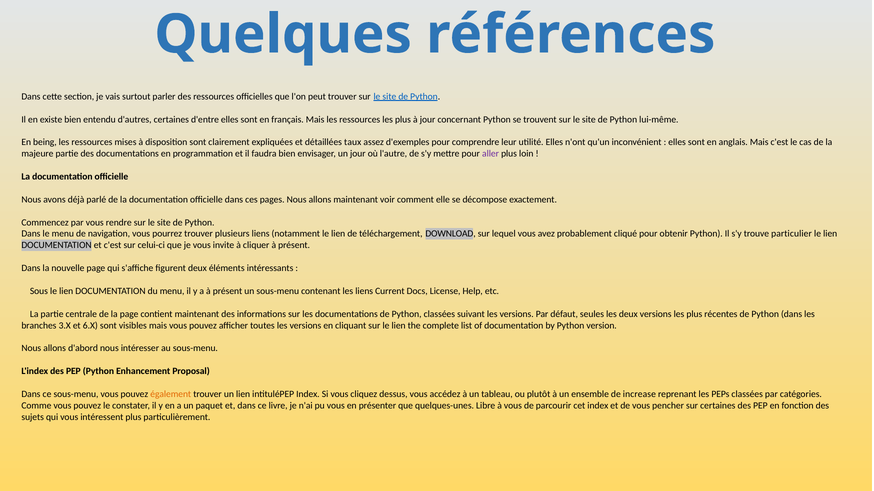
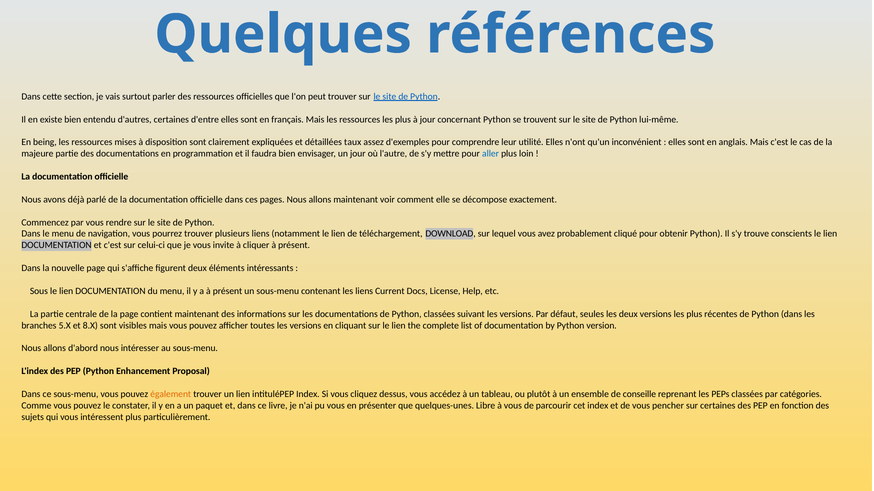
aller colour: purple -> blue (491, 154)
particulier: particulier -> conscients (792, 234)
3.X: 3.X -> 5.X (65, 326)
6.X: 6.X -> 8.X (90, 326)
increase: increase -> conseille (639, 395)
